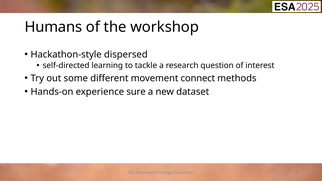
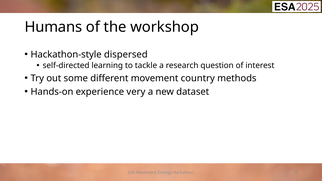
connect: connect -> country (198, 78)
sure: sure -> very (136, 92)
